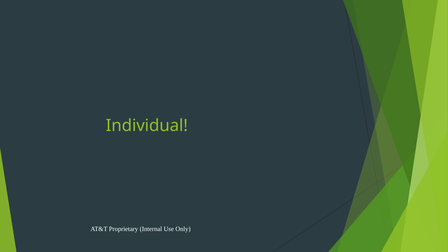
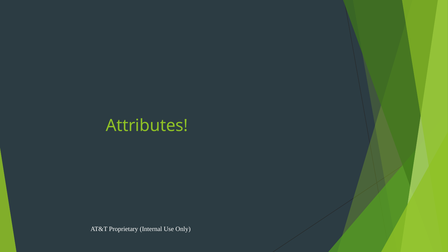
Individual: Individual -> Attributes (147, 126)
